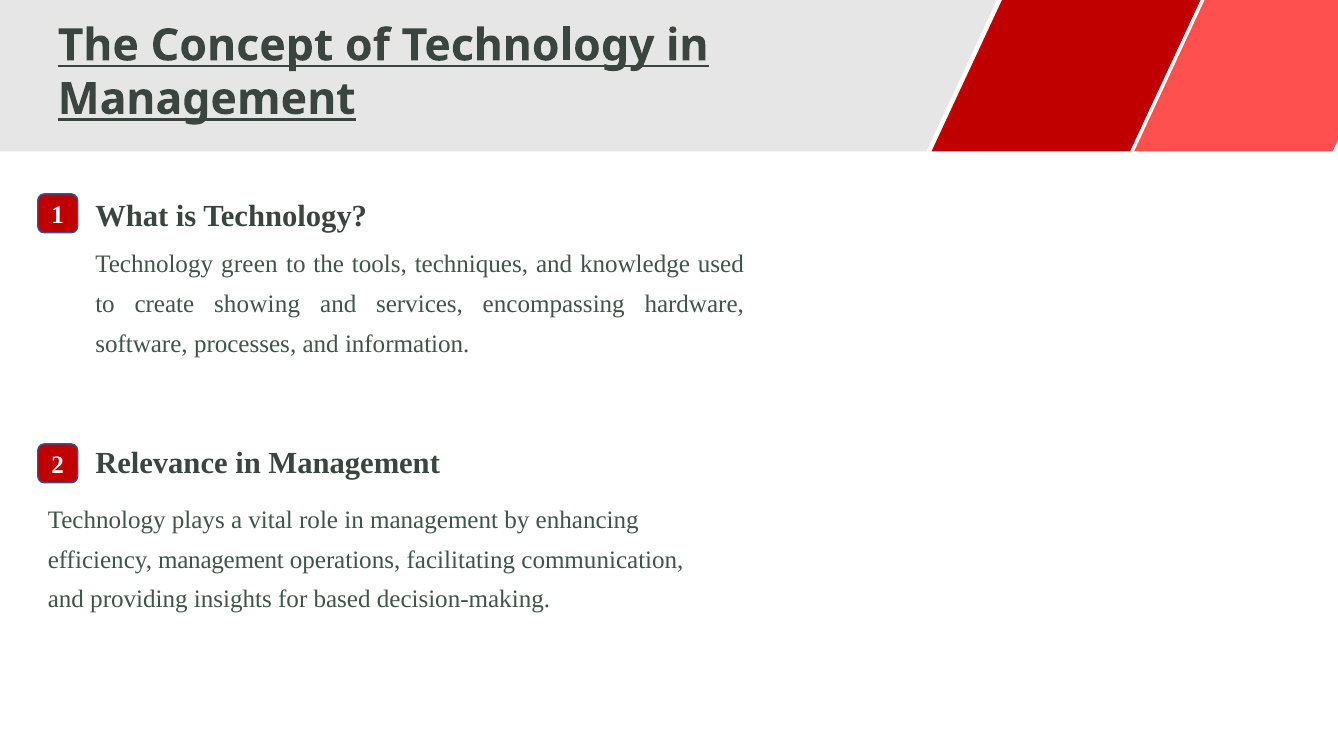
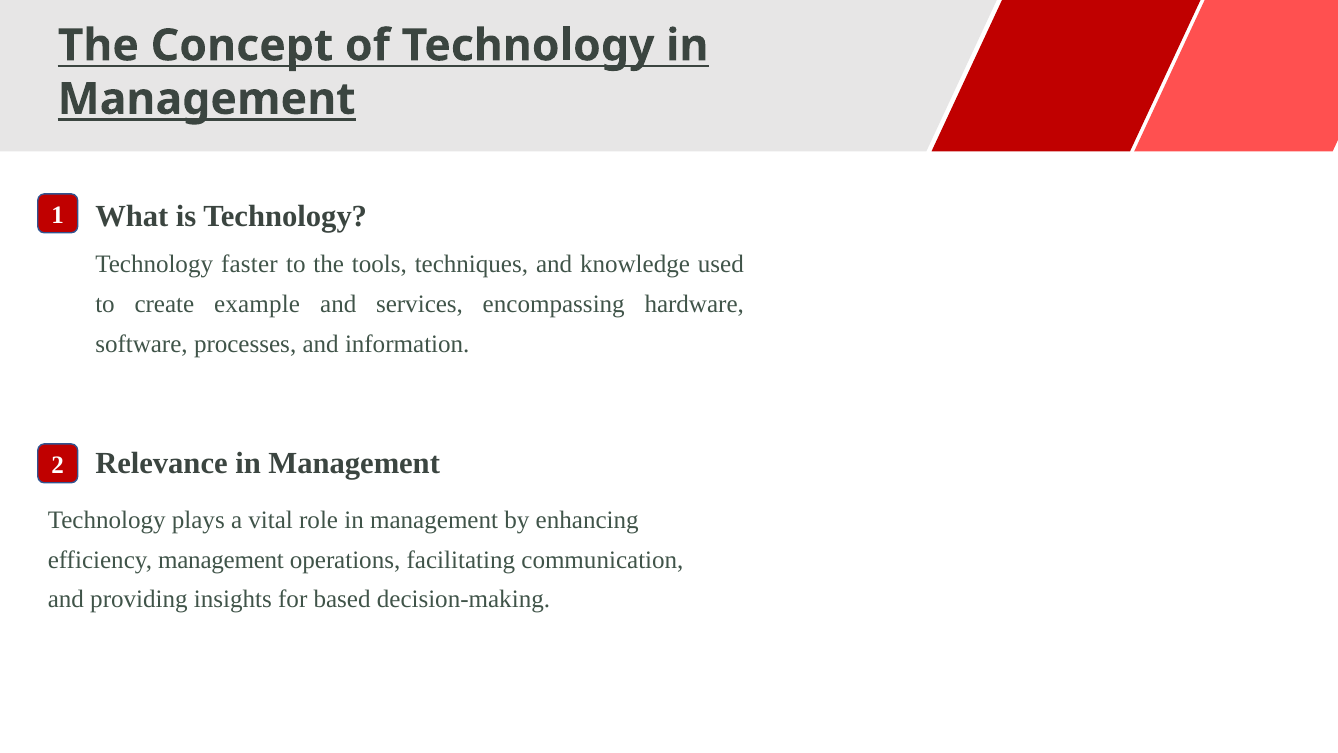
green: green -> faster (249, 265)
showing: showing -> example (257, 304)
